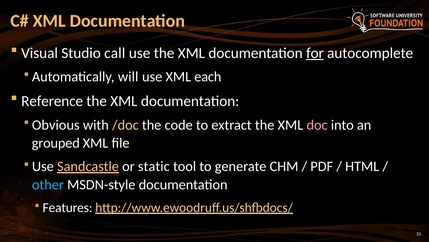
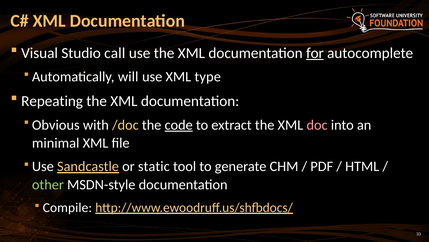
each: each -> type (208, 77)
Reference: Reference -> Repeating (52, 101)
code underline: none -> present (179, 125)
grouped: grouped -> minimal (56, 143)
other colour: light blue -> light green (48, 184)
Features: Features -> Compile (67, 207)
